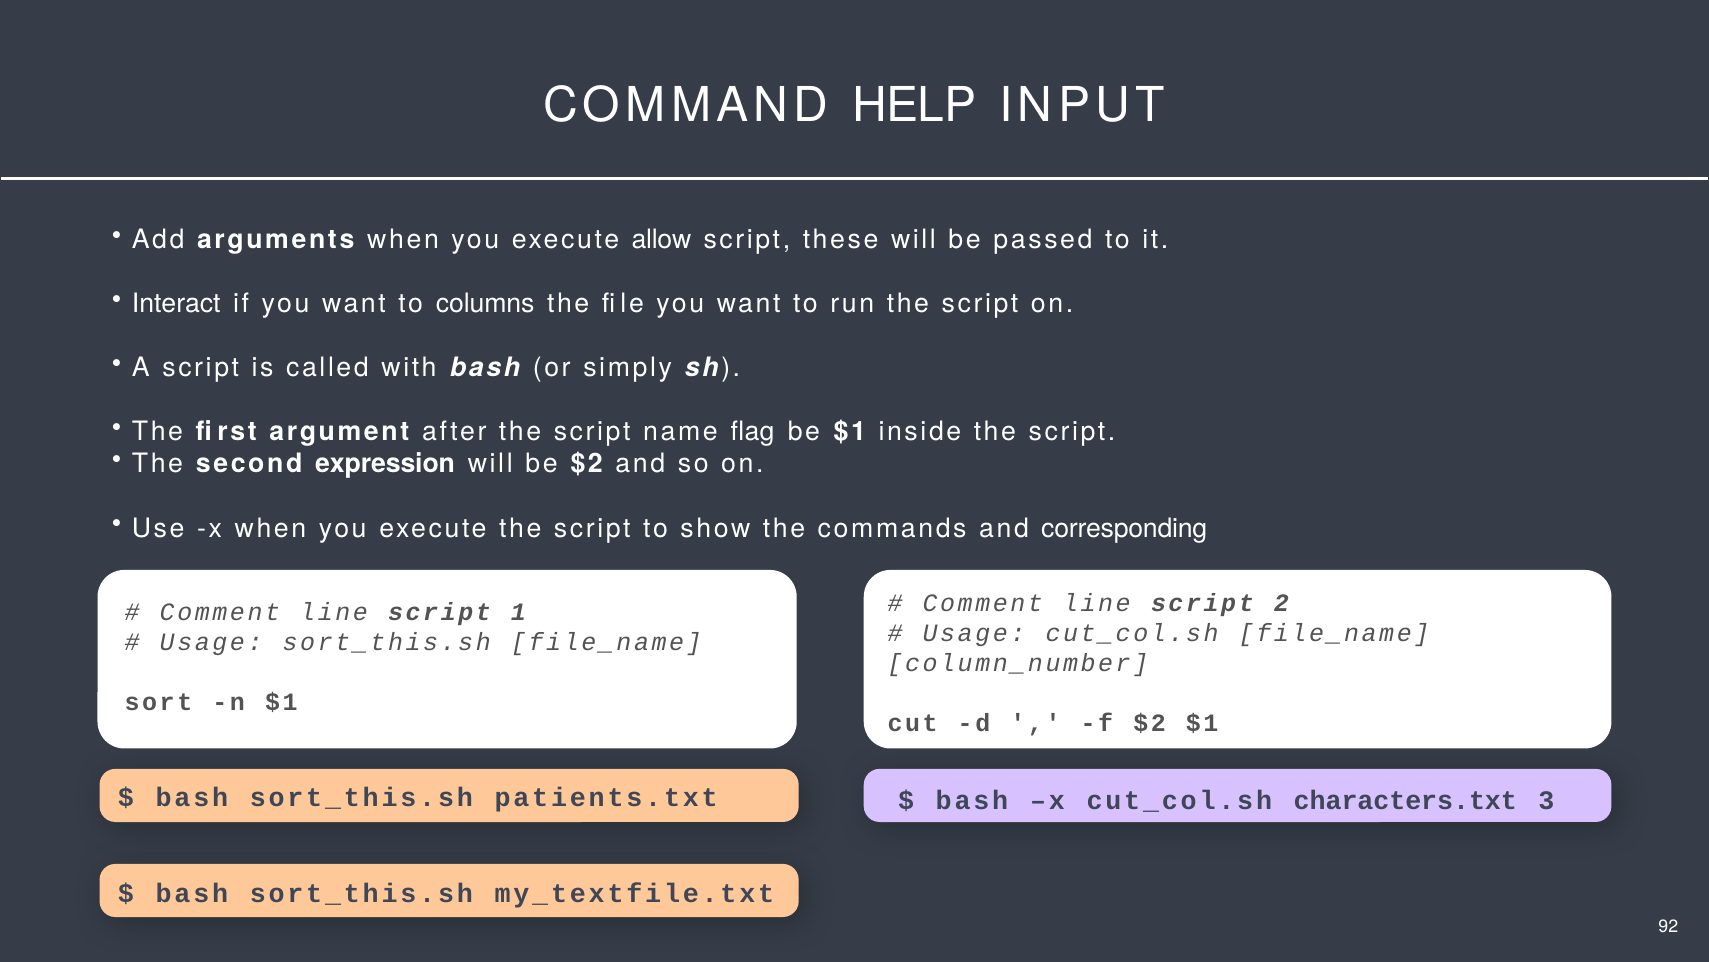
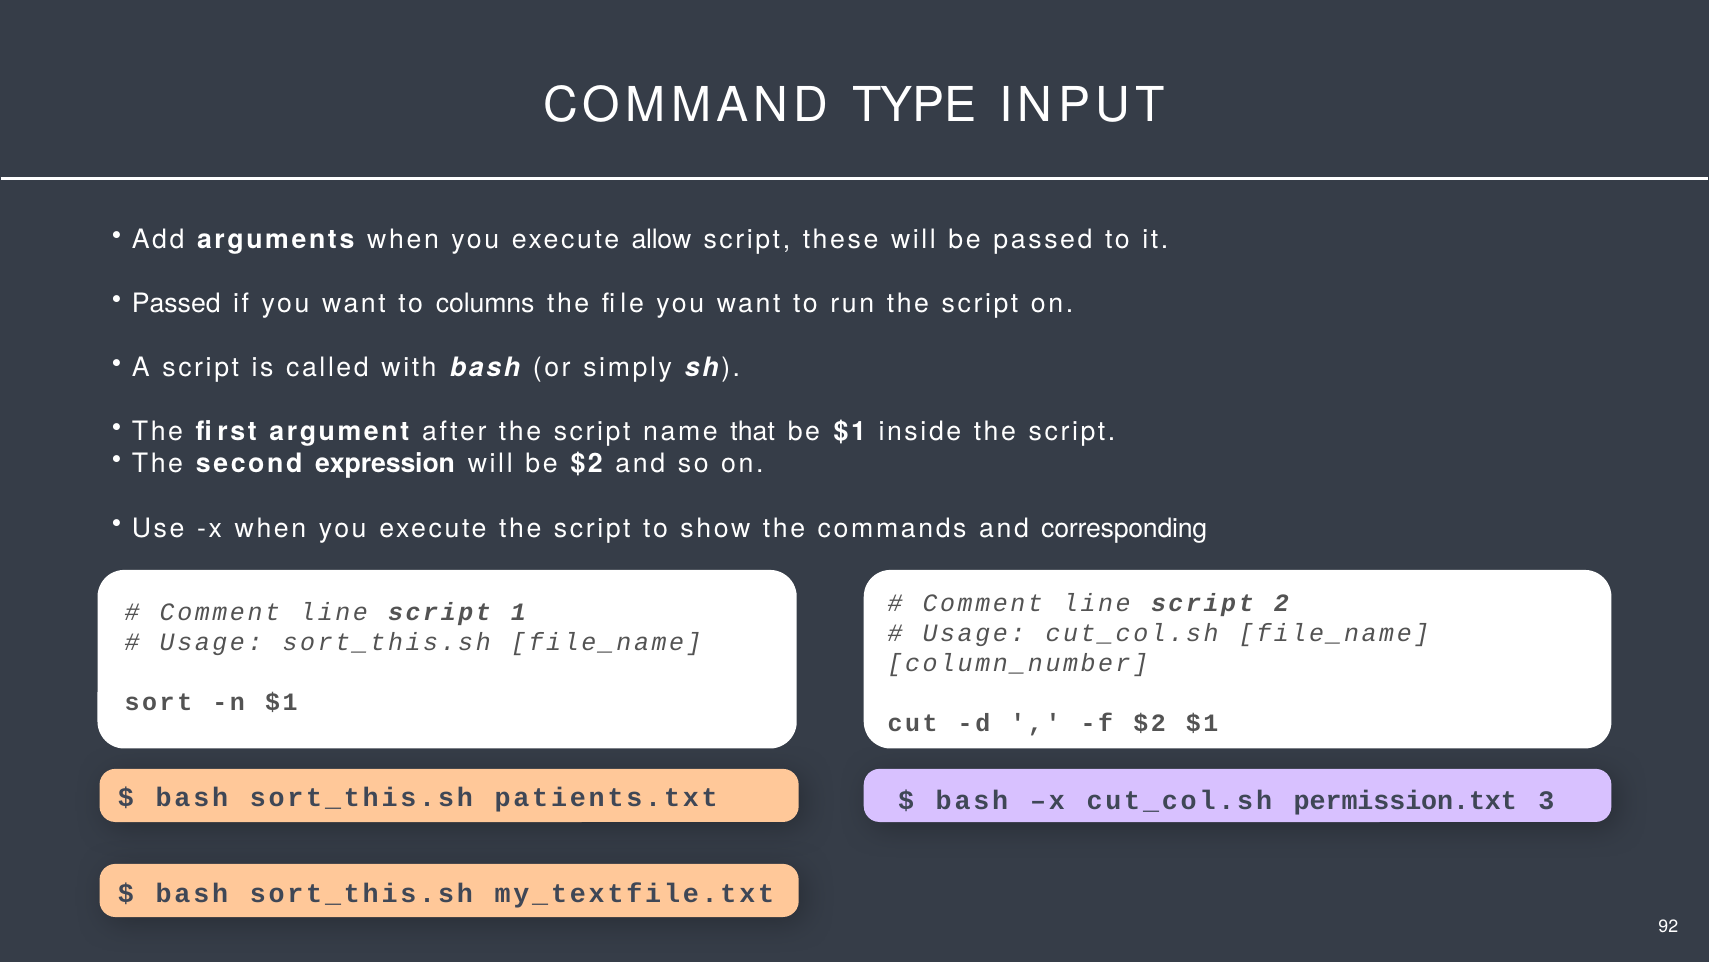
HELP: HELP -> TYPE (914, 106)
Interact: Interact -> Passed (176, 304)
flag: flag -> that (753, 432)
characters.txt: characters.txt -> permission.txt (1405, 800)
